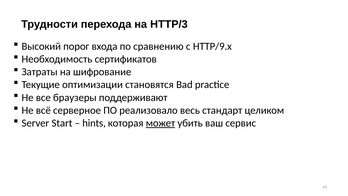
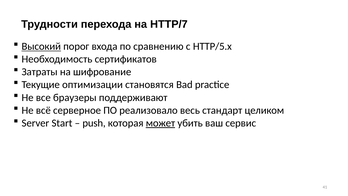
HTTP/3: HTTP/3 -> HTTP/7 (169, 24)
Высокий underline: none -> present (41, 46)
HTTP/9.x: HTTP/9.x -> HTTP/5.x (212, 46)
hints: hints -> push (94, 123)
